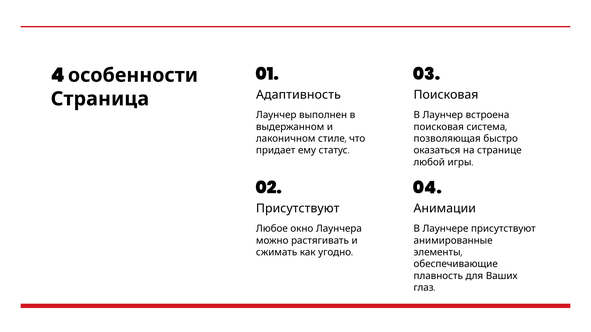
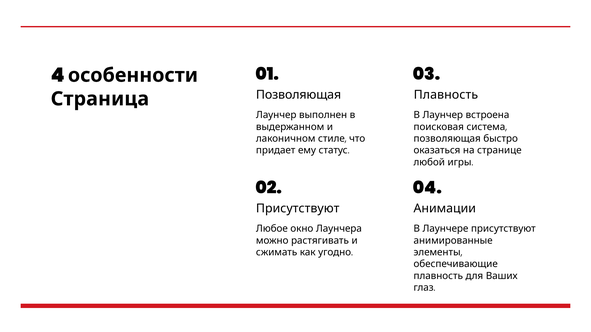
Адаптивность: Адаптивность -> Позволяющая (299, 95)
Поисковая: Поисковая -> Плавность (446, 95)
